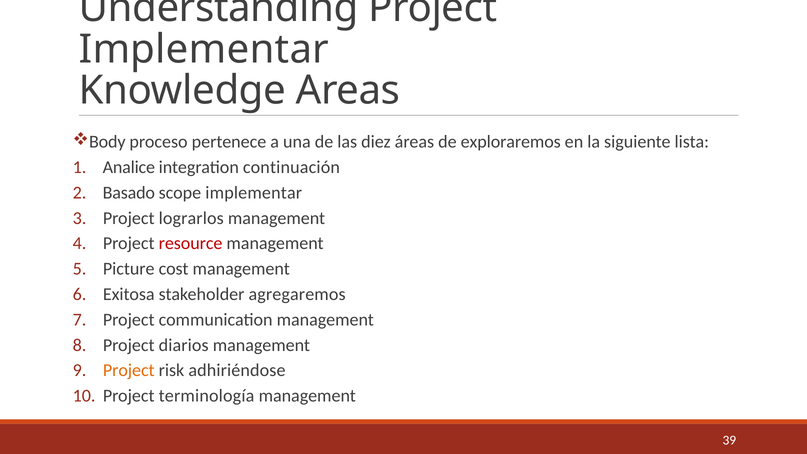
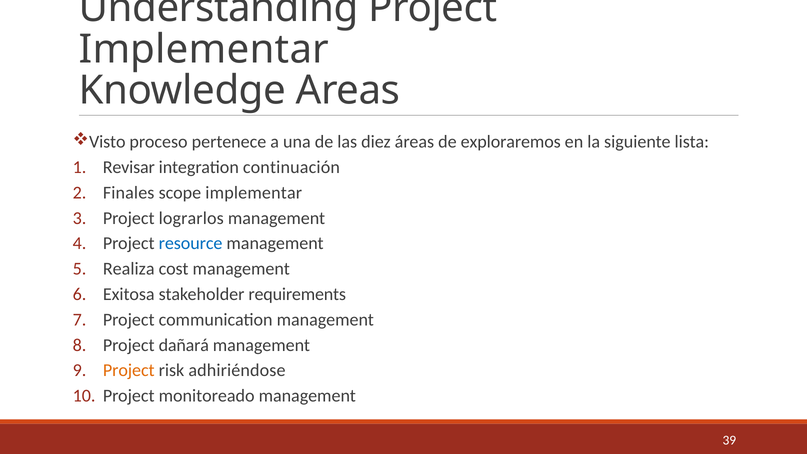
Body: Body -> Visto (107, 142)
Analice: Analice -> Revisar (129, 167)
Basado: Basado -> Finales (129, 193)
resource colour: red -> blue (191, 243)
Picture: Picture -> Realiza (129, 269)
agregaremos: agregaremos -> requirements (297, 294)
diarios: diarios -> dañará (184, 345)
terminología: terminología -> monitoreado (207, 396)
